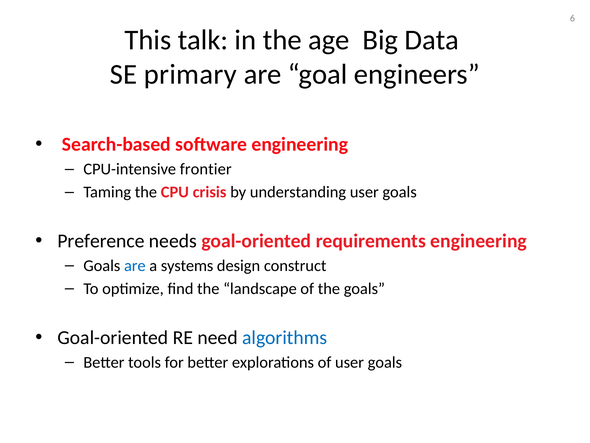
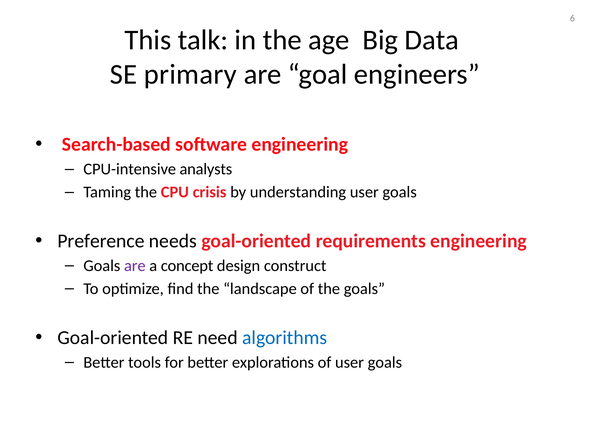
frontier: frontier -> analysts (206, 169)
are colour: blue -> purple (135, 265)
systems: systems -> concept (187, 265)
